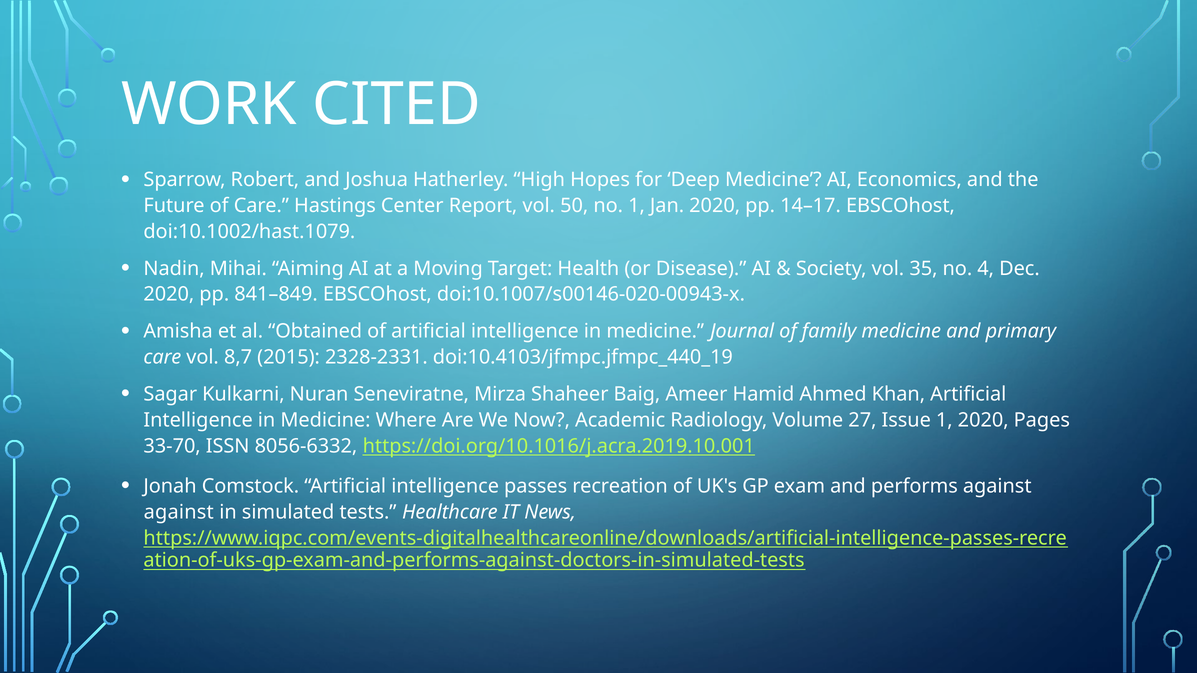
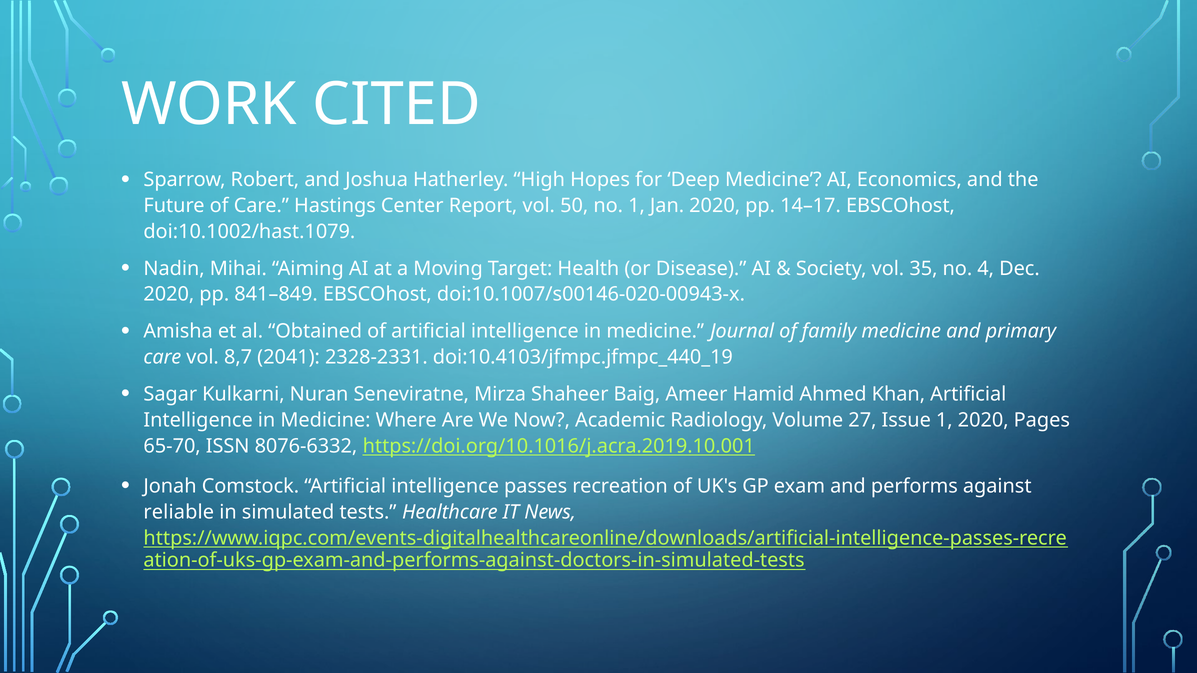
2015: 2015 -> 2041 (289, 357)
33-70: 33-70 -> 65-70 (172, 446)
8056-6332: 8056-6332 -> 8076-6332 (306, 446)
against: against -> reliable (179, 512)
